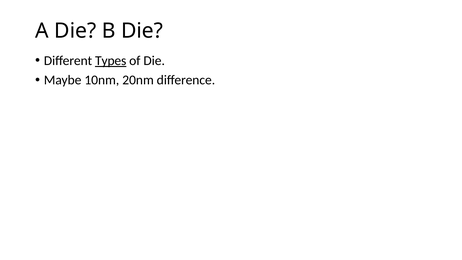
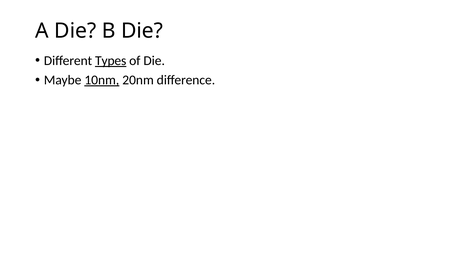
10nm underline: none -> present (102, 80)
